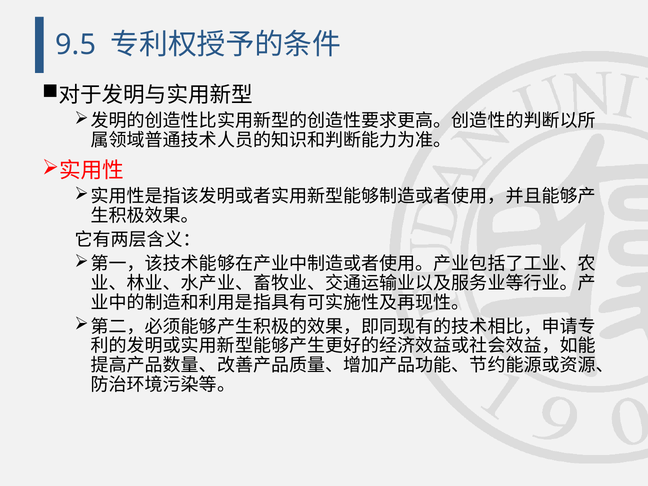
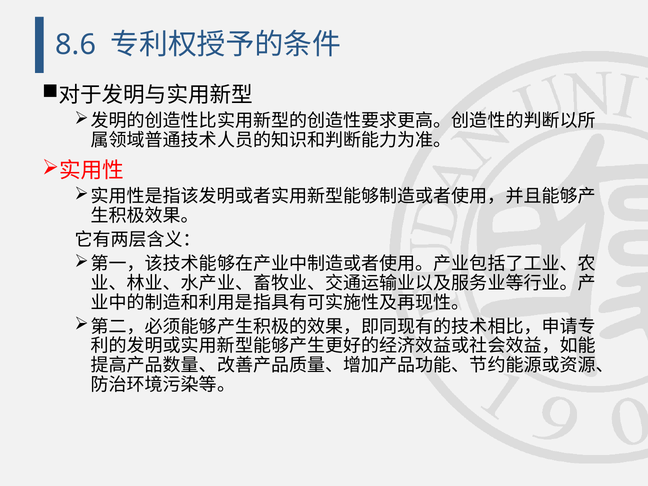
9.5: 9.5 -> 8.6 (76, 45)
